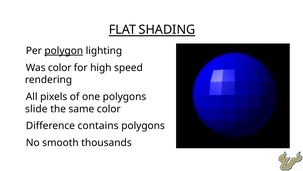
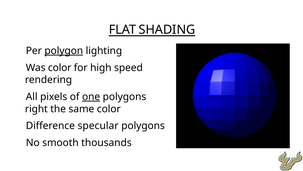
one underline: none -> present (91, 96)
slide: slide -> right (36, 109)
contains: contains -> specular (98, 125)
